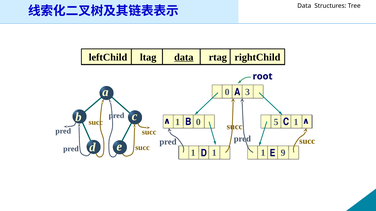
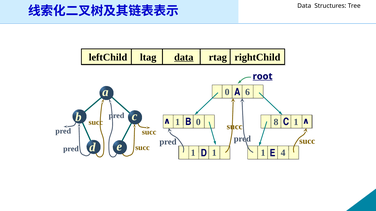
root underline: none -> present (263, 76)
3: 3 -> 6 (248, 92)
5: 5 -> 8 (276, 122)
9: 9 -> 4 (283, 153)
